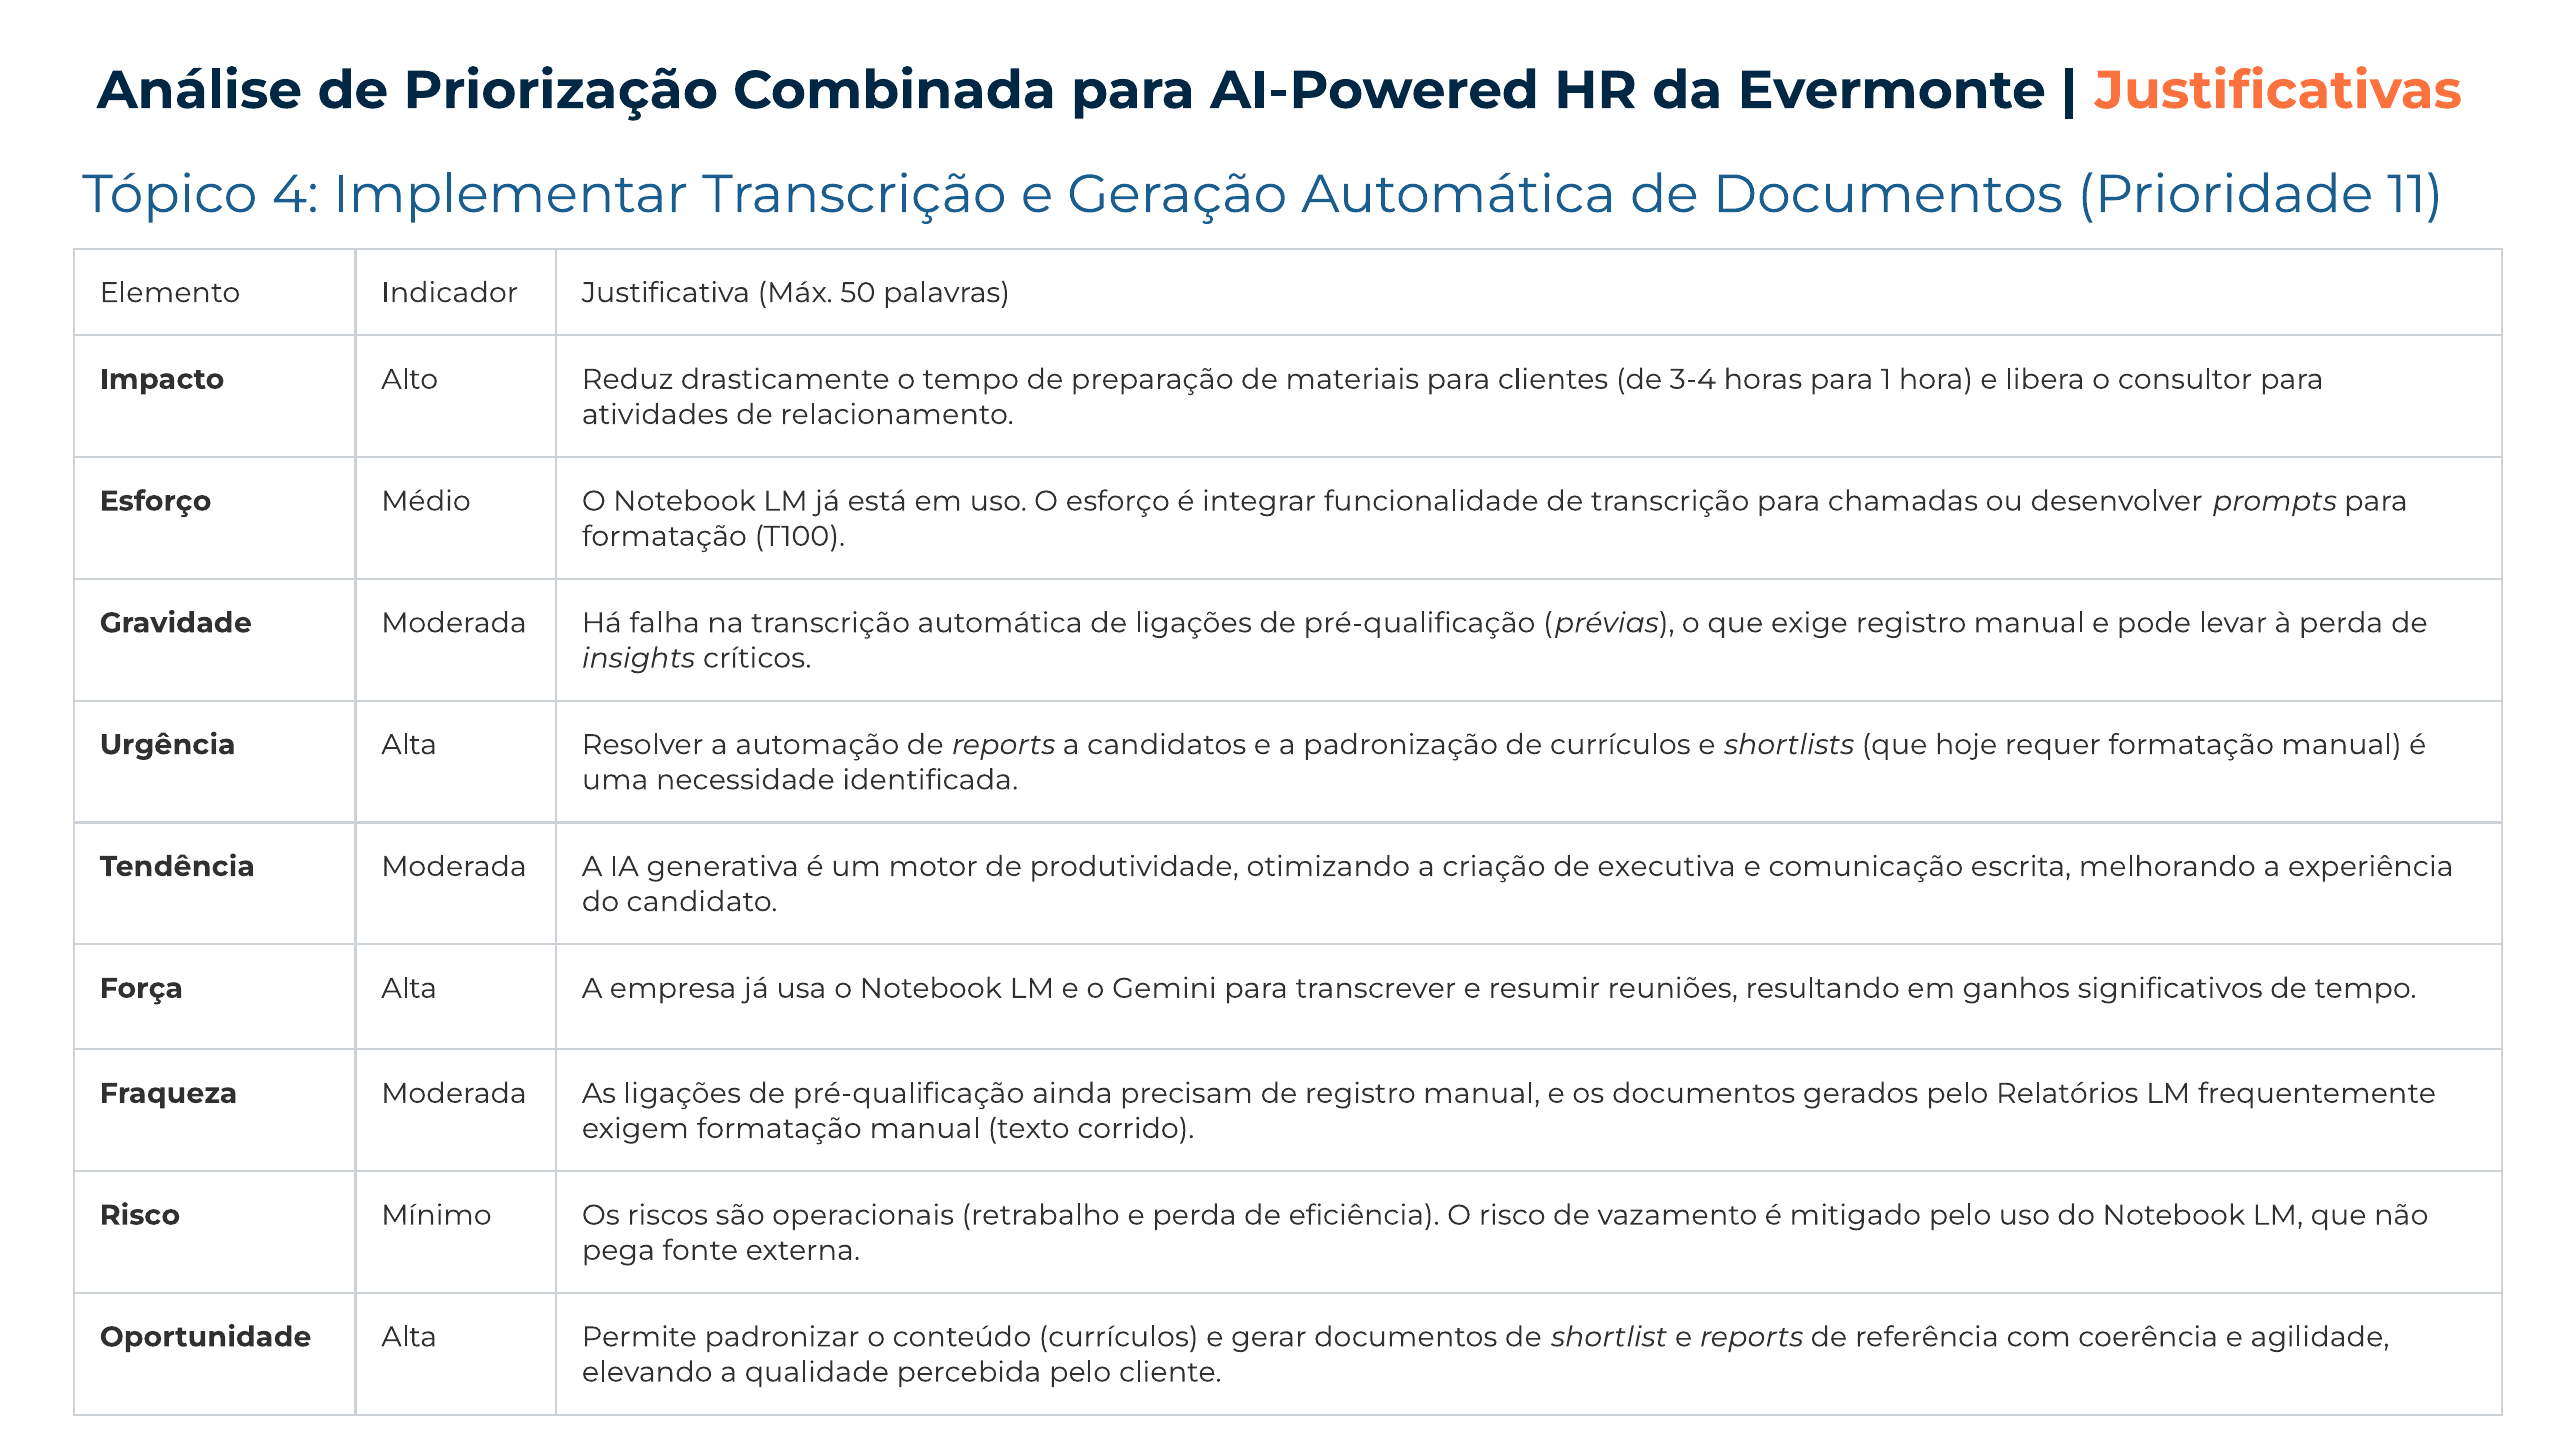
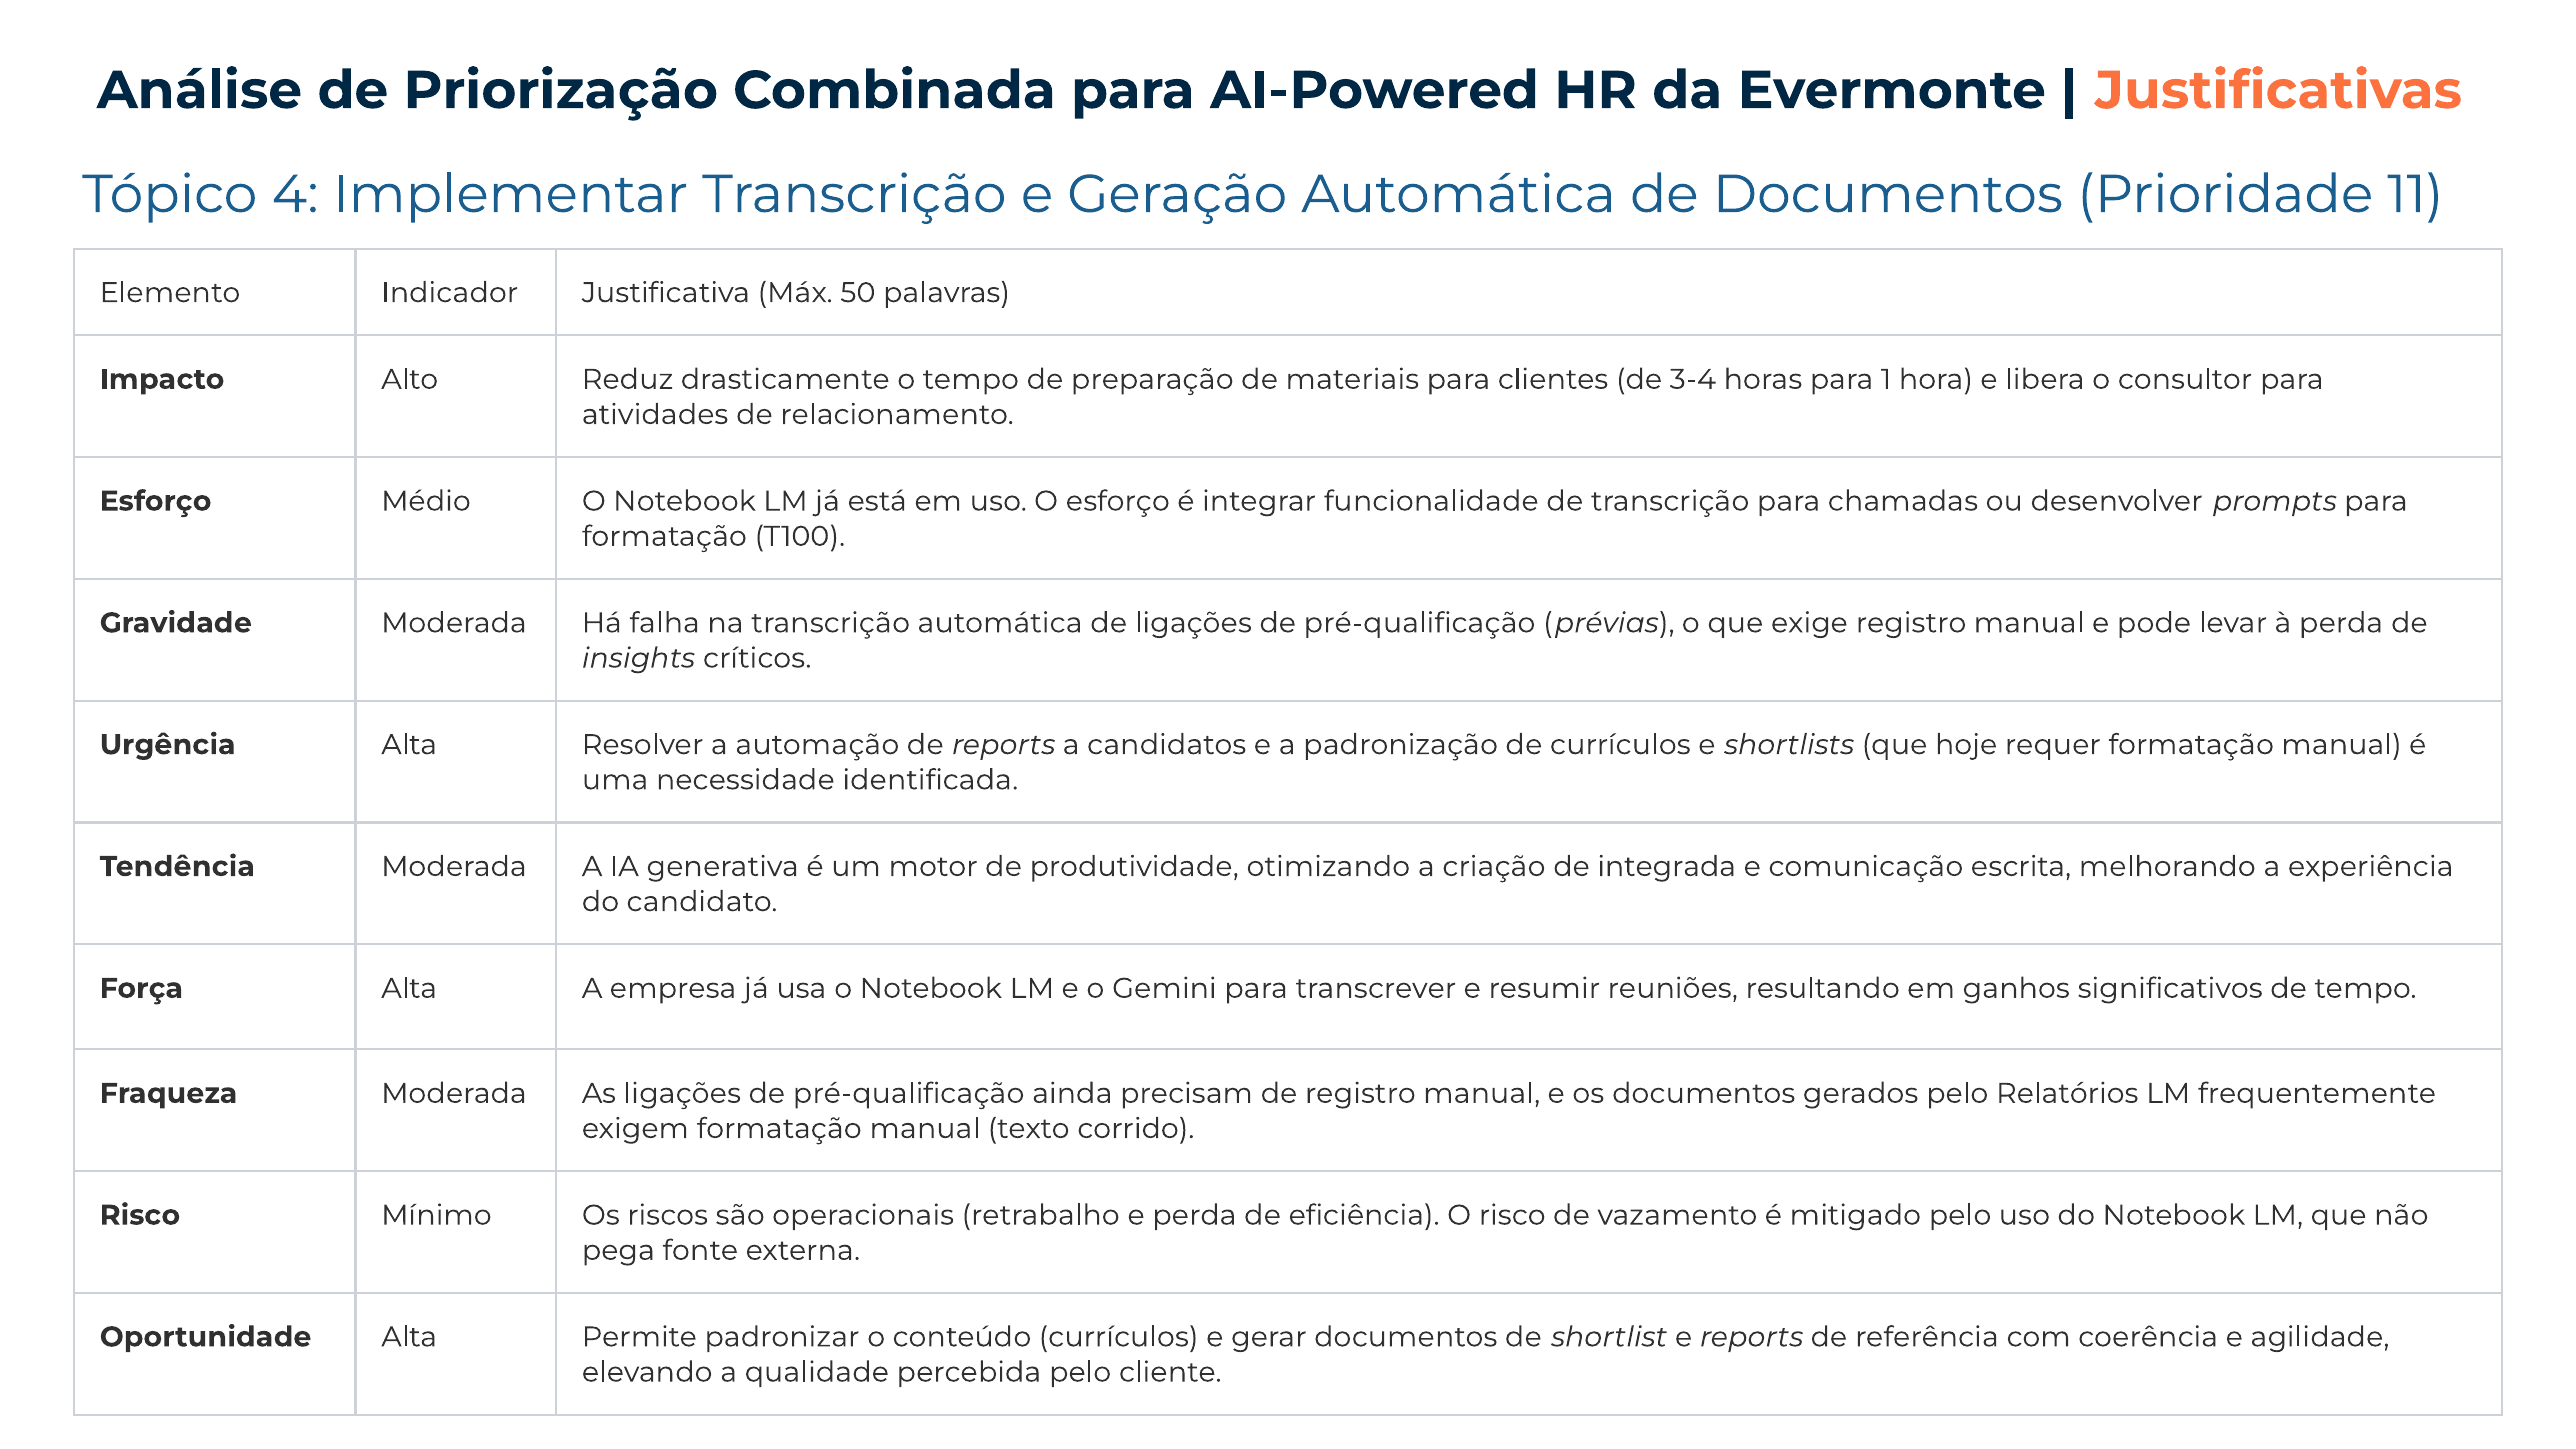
executiva: executiva -> integrada (1667, 867)
